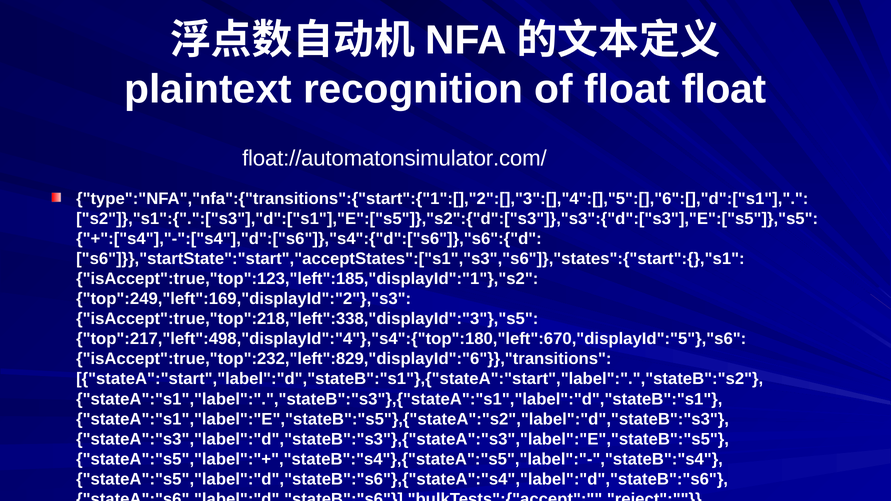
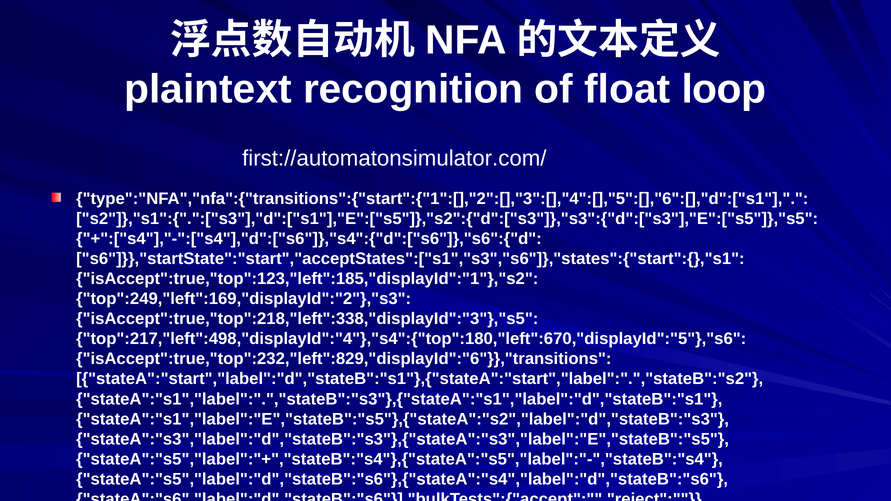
float float: float -> loop (724, 89)
float://automatonsimulator.com/: float://automatonsimulator.com/ -> first://automatonsimulator.com/ (394, 158)
